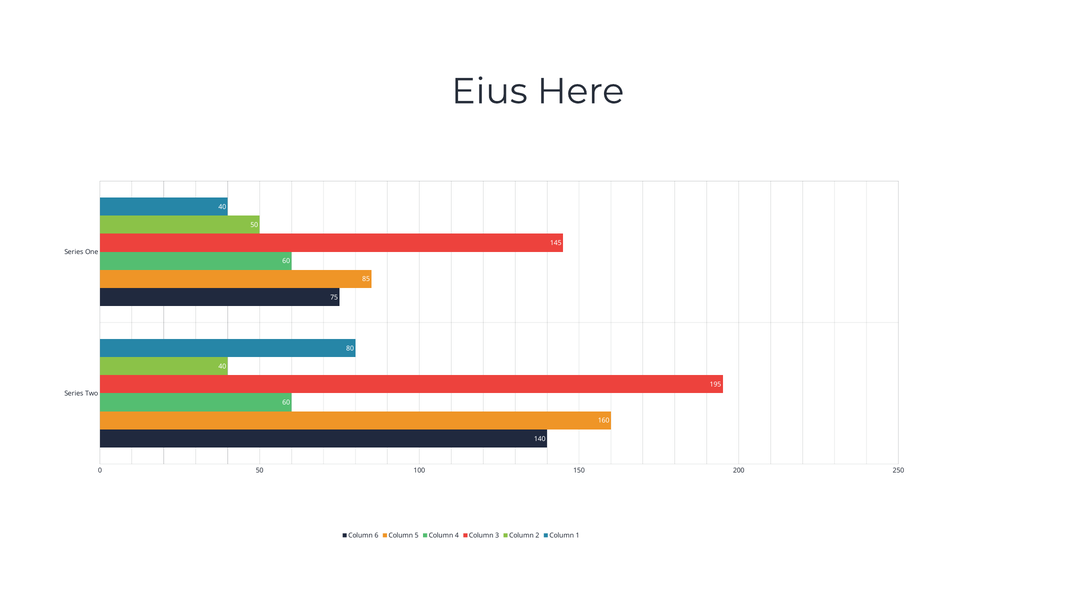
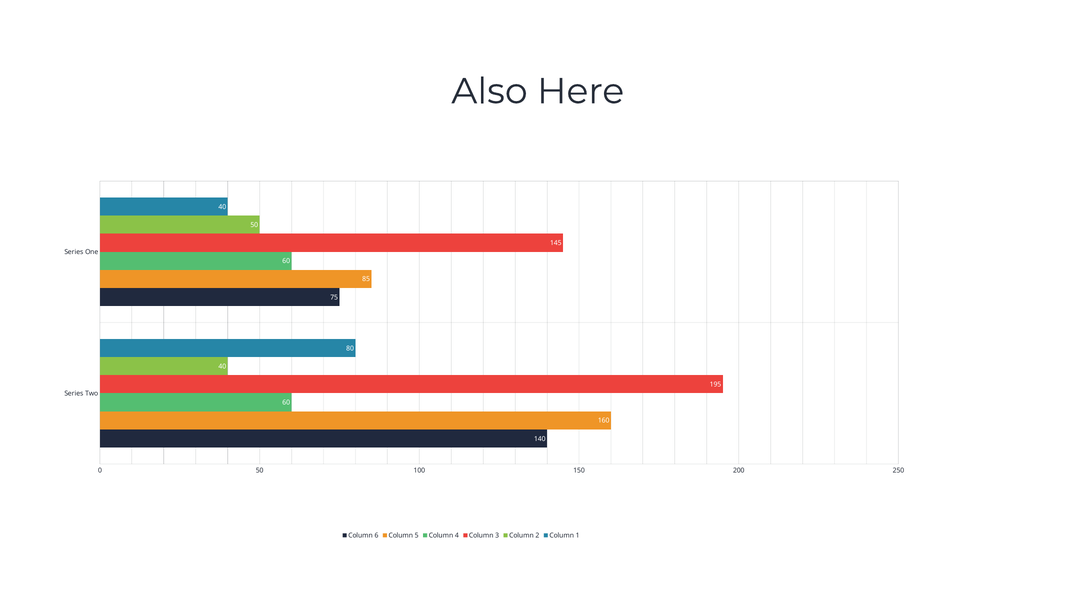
Eius: Eius -> Also (489, 91)
